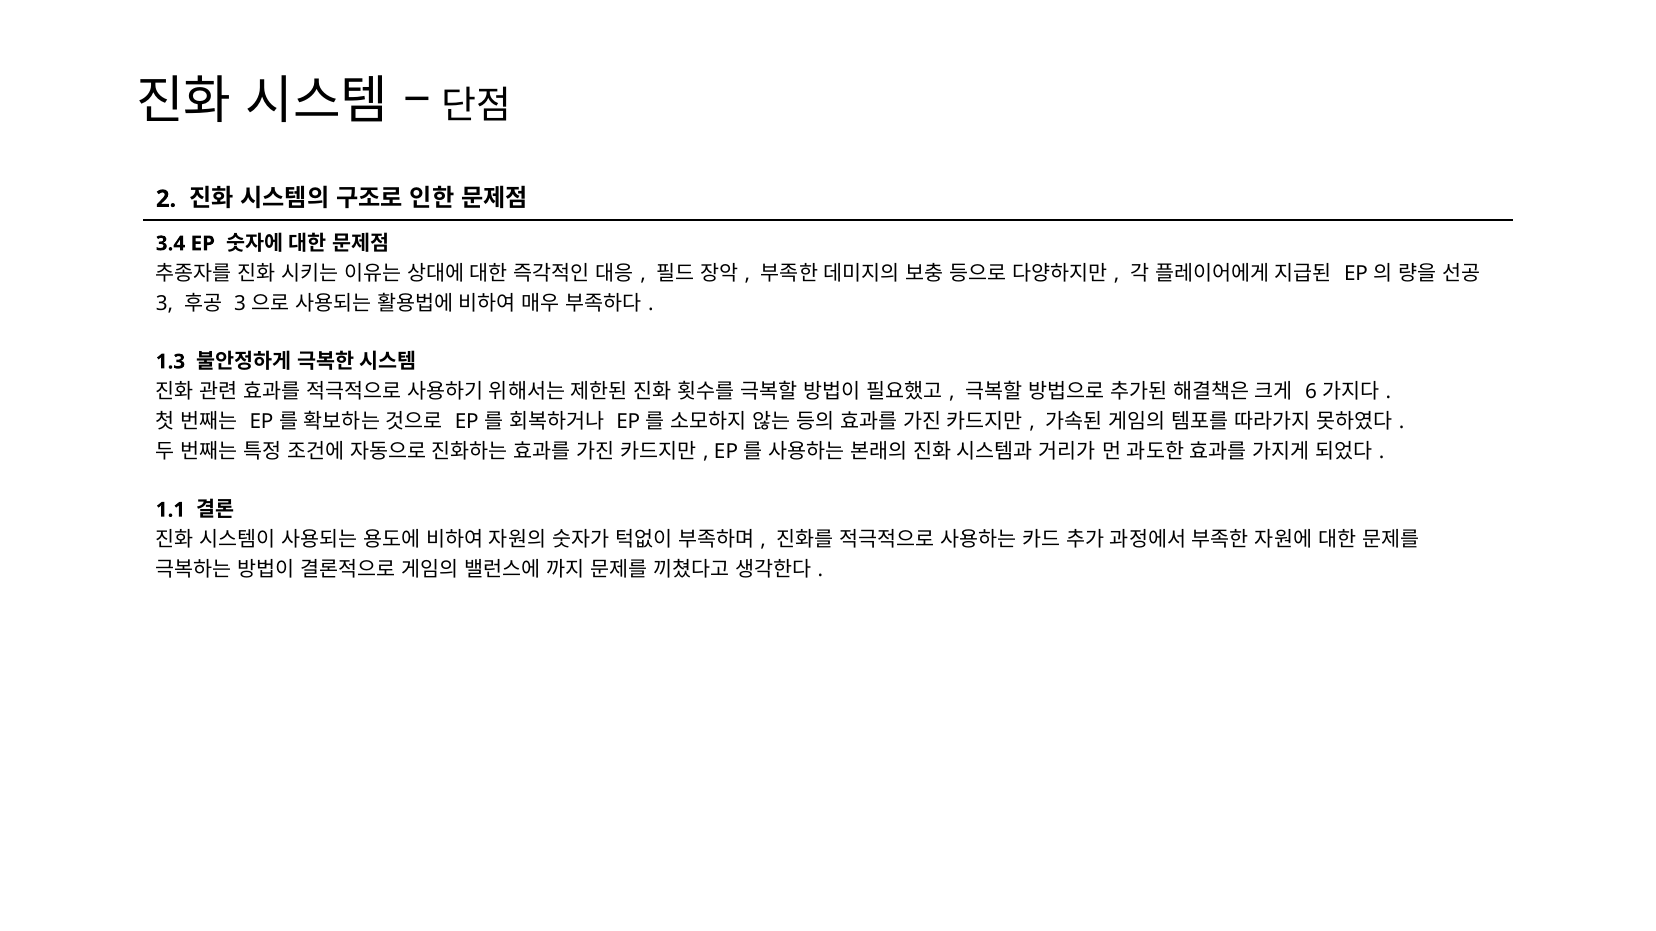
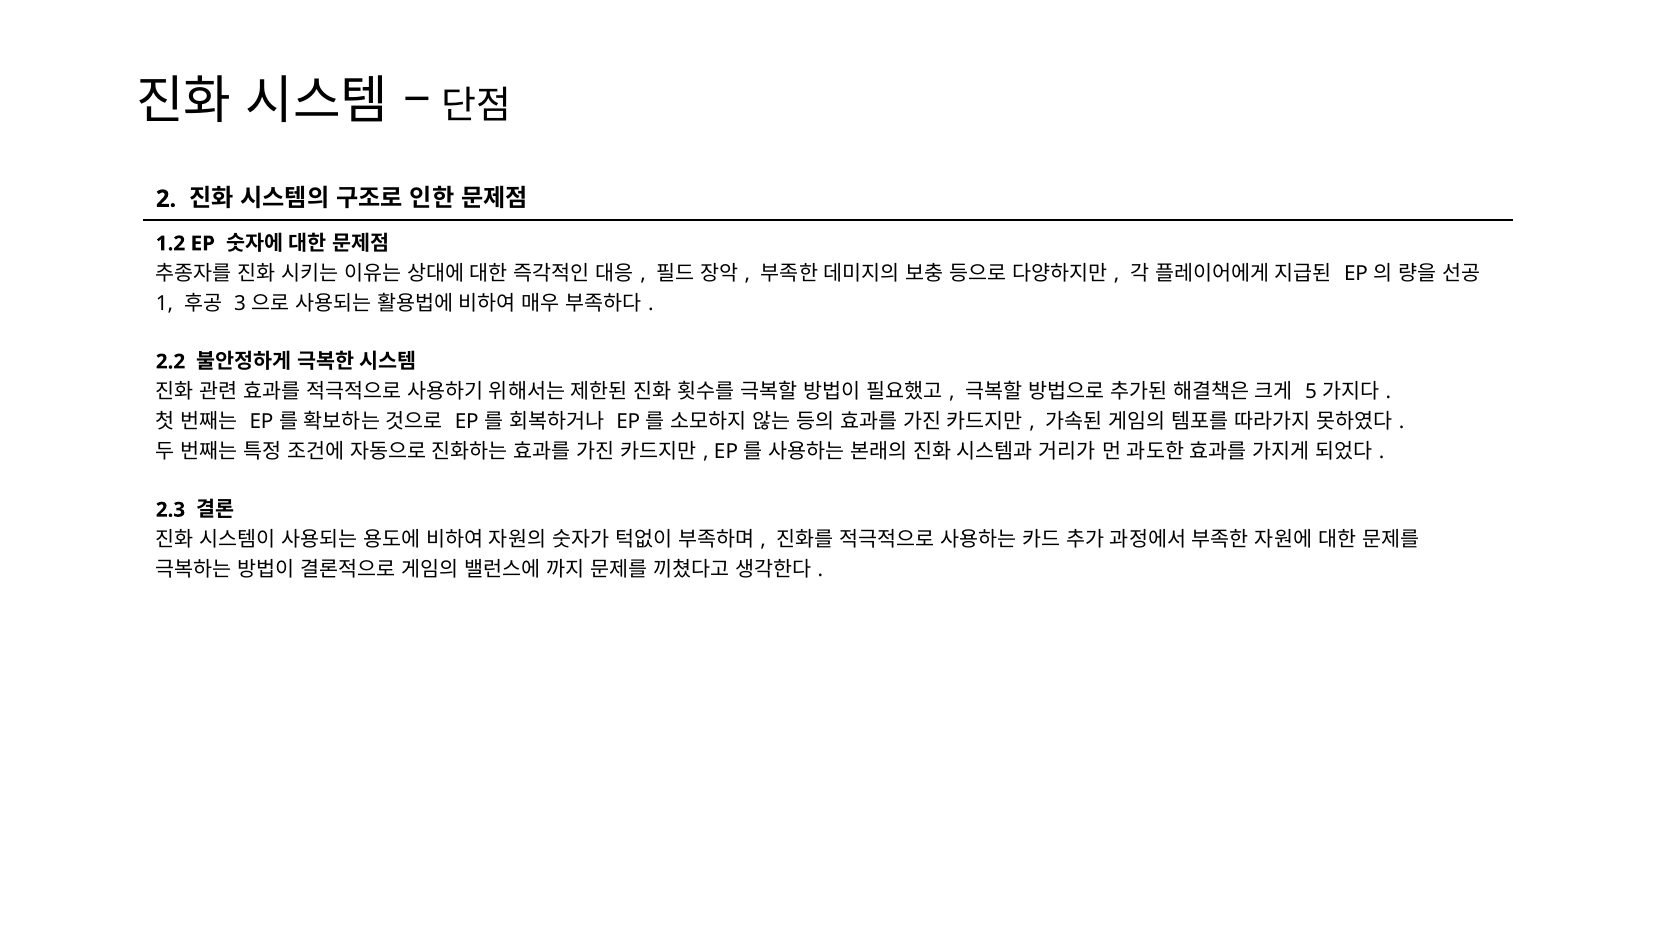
3.4: 3.4 -> 1.2 (171, 244)
3: 3 -> 1 (164, 304)
1.3: 1.3 -> 2.2 (171, 362)
6: 6 -> 5 (1311, 392)
1.1: 1.1 -> 2.3 (171, 510)
